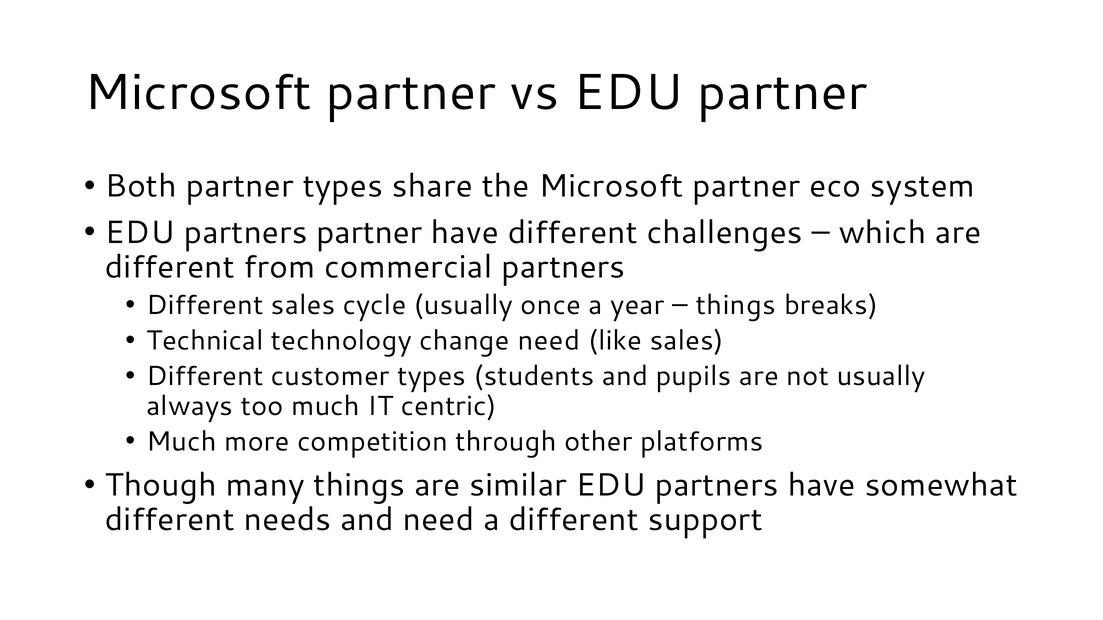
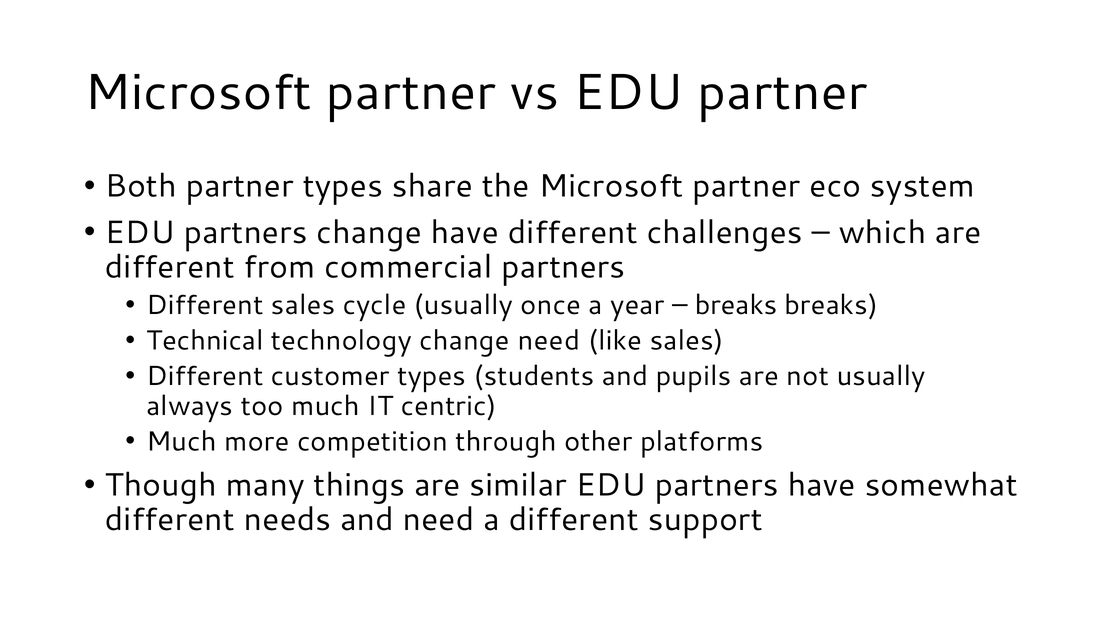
partners partner: partner -> change (369, 233)
things: things -> breaks (736, 306)
